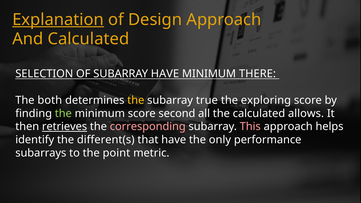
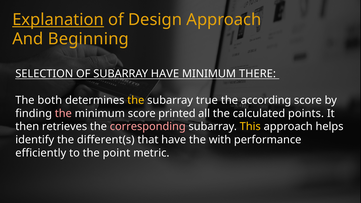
And Calculated: Calculated -> Beginning (88, 39)
exploring: exploring -> according (266, 100)
the colour: light green -> pink (63, 113)
second: second -> printed (177, 113)
allows: allows -> points (306, 113)
retrieves underline: present -> none (65, 127)
This colour: pink -> yellow (250, 127)
only: only -> with (220, 140)
subarrays: subarrays -> efficiently (41, 153)
